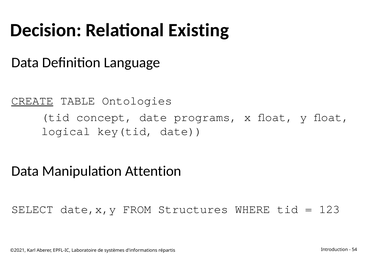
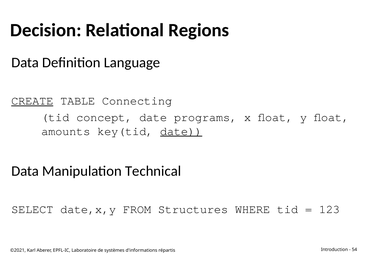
Existing: Existing -> Regions (199, 30)
Ontologies: Ontologies -> Connecting (137, 101)
logical: logical -> amounts (66, 131)
date underline: none -> present (181, 131)
Attention: Attention -> Technical (153, 171)
